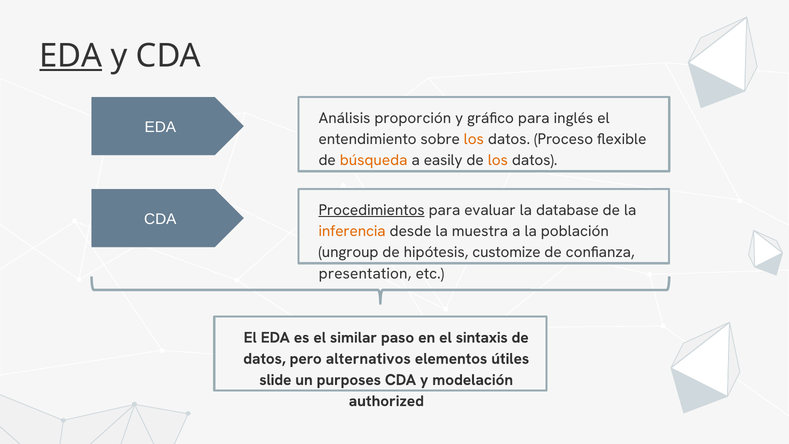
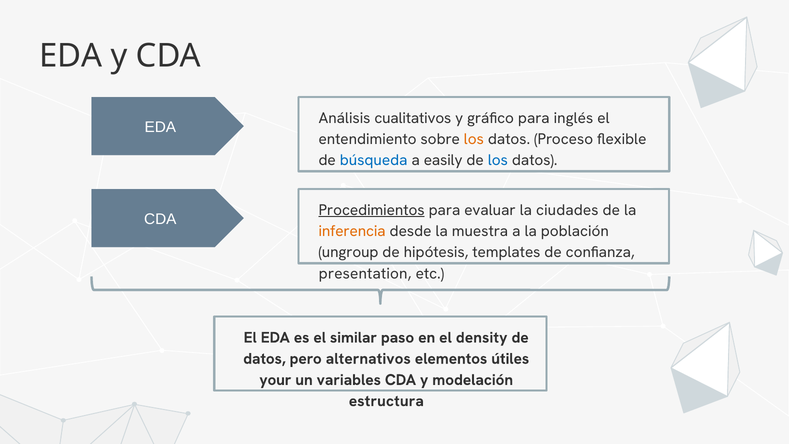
EDA underline: present -> none (71, 56)
proporción: proporción -> cualitativos (413, 118)
búsqueda colour: orange -> blue (374, 160)
los colour: orange -> blue (498, 160)
database: database -> ciudades (567, 210)
customize: customize -> templates (506, 252)
sintaxis: sintaxis -> density (482, 337)
slide: slide -> your (275, 380)
purposes: purposes -> variables (349, 380)
authorized: authorized -> estructura (386, 401)
